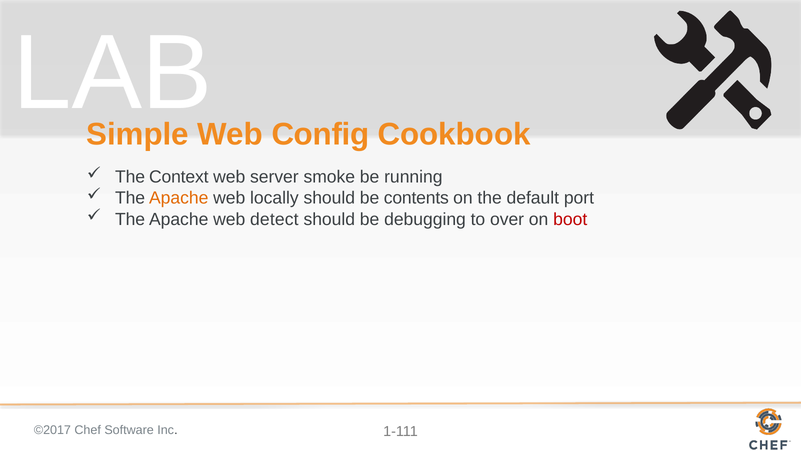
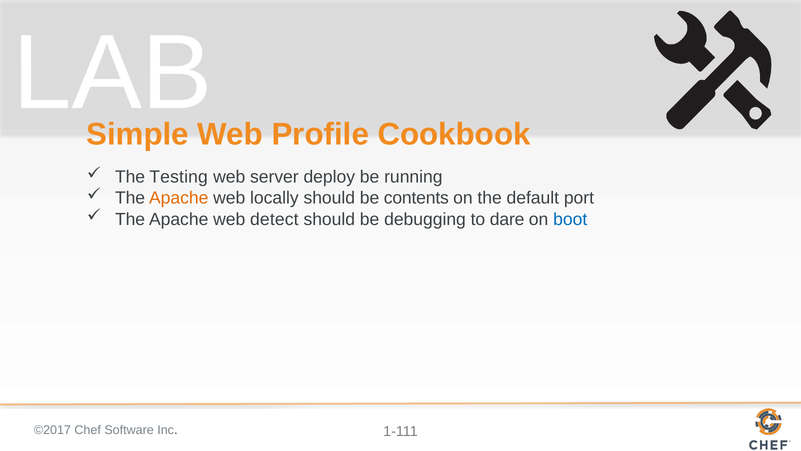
Config: Config -> Profile (320, 134)
Context: Context -> Testing (179, 177)
smoke: smoke -> deploy (329, 177)
over: over -> dare (507, 219)
boot colour: red -> blue (570, 219)
